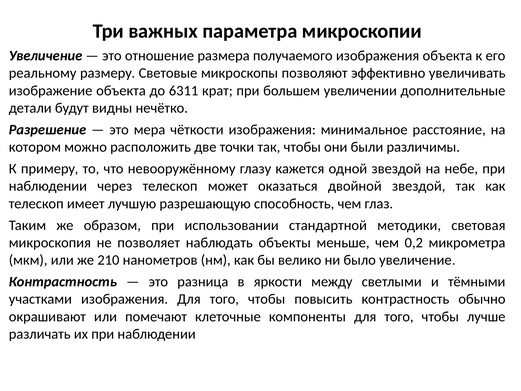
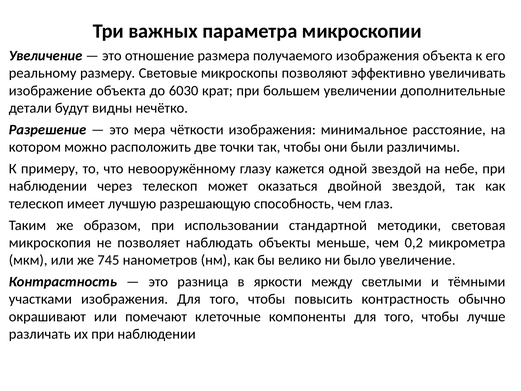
6311: 6311 -> 6030 (184, 91)
210: 210 -> 745 (108, 260)
